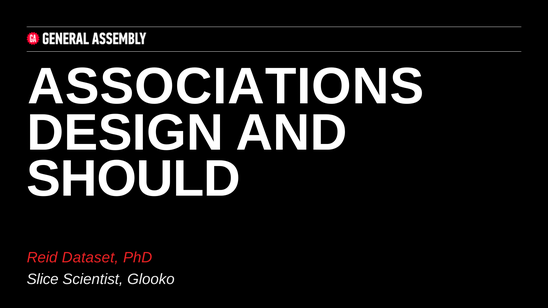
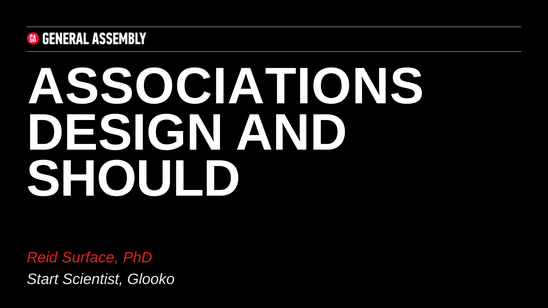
Dataset: Dataset -> Surface (90, 257)
Slice: Slice -> Start (43, 279)
